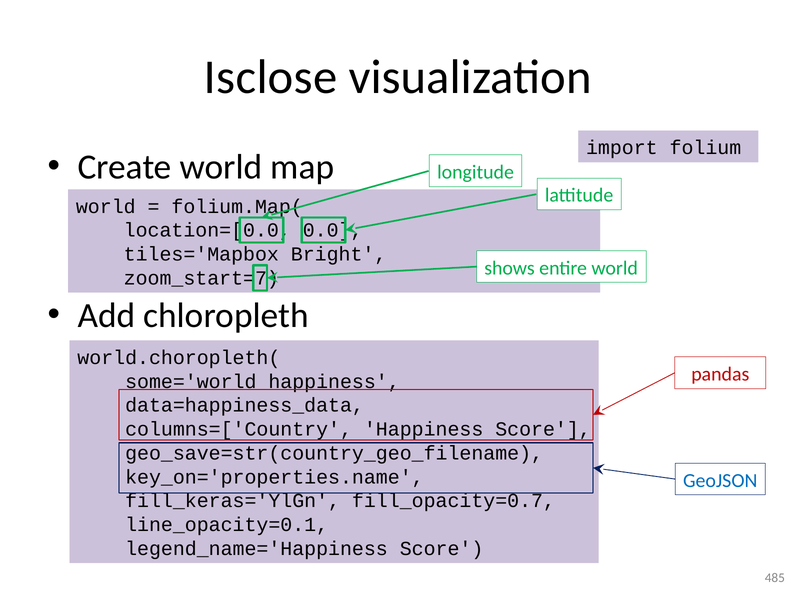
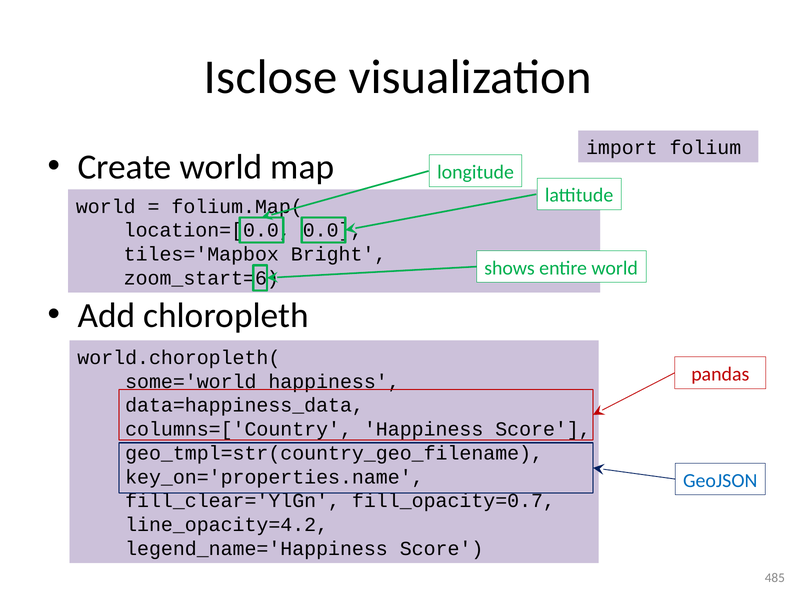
zoom_start=7: zoom_start=7 -> zoom_start=6 (201, 278)
geo_save=str(country_geo_filename: geo_save=str(country_geo_filename -> geo_tmpl=str(country_geo_filename (334, 453)
fill_keras='YlGn: fill_keras='YlGn -> fill_clear='YlGn (233, 501)
line_opacity=0.1: line_opacity=0.1 -> line_opacity=4.2 (227, 525)
